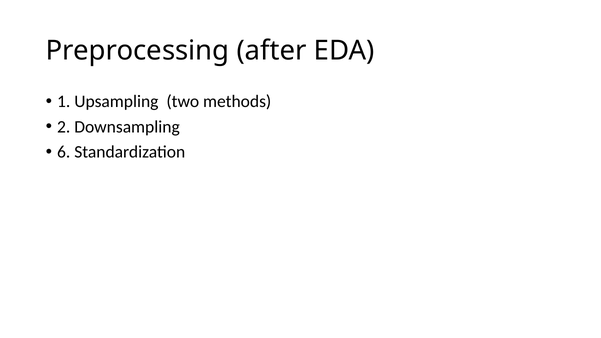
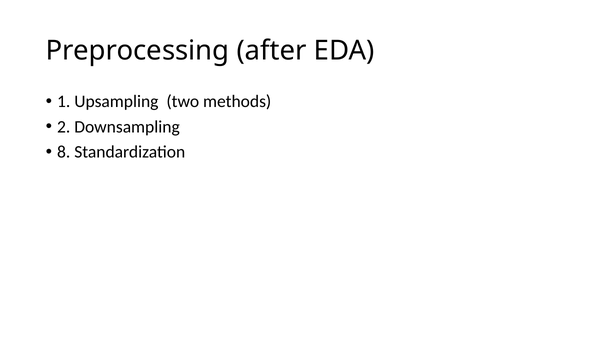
6: 6 -> 8 (64, 152)
